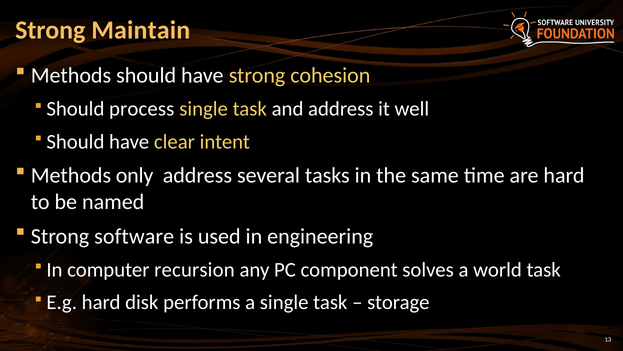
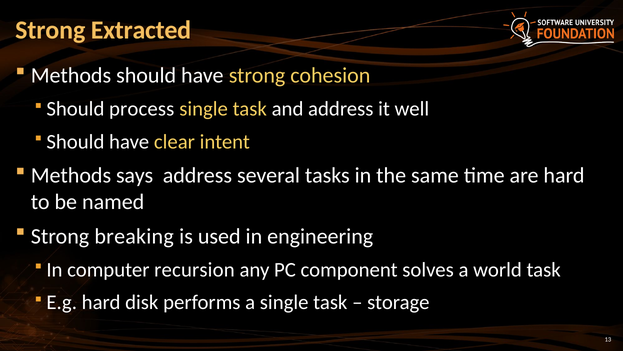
Maintain: Maintain -> Extracted (141, 30)
only: only -> says (135, 175)
software: software -> breaking (134, 236)
